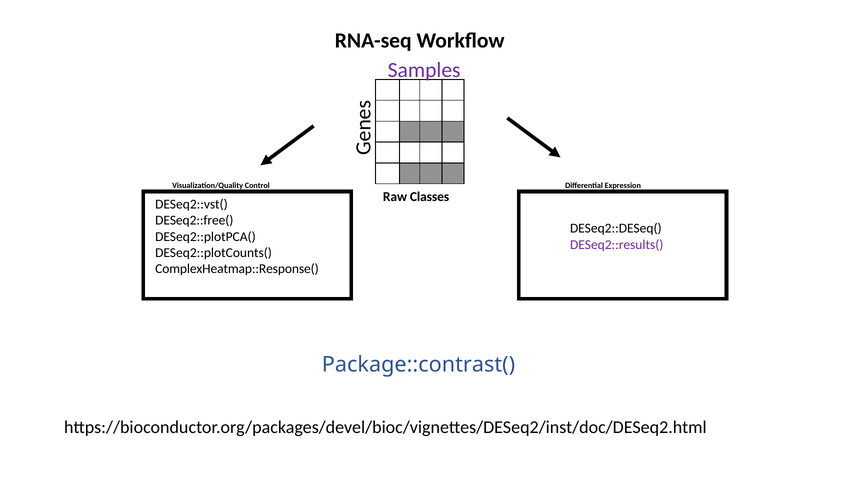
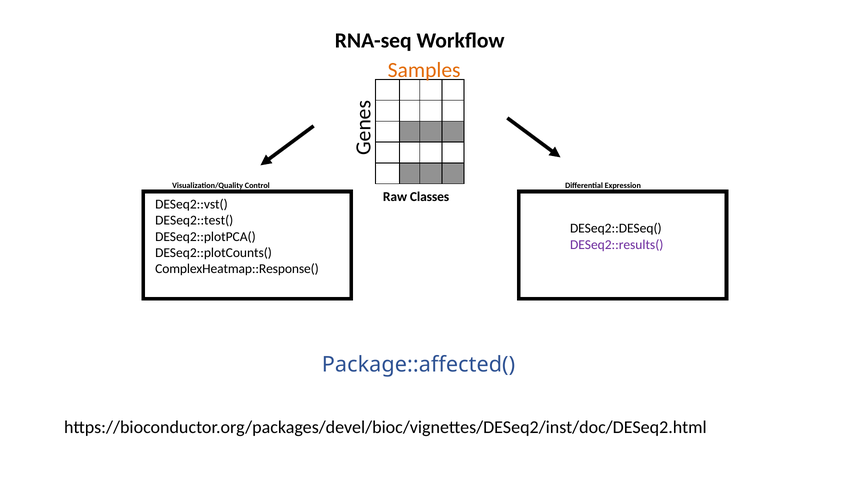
Samples colour: purple -> orange (424, 70)
DESeq2::free(: DESeq2::free( -> DESeq2::test( (194, 220)
Package::contrast(: Package::contrast( -> Package::affected( (419, 365)
